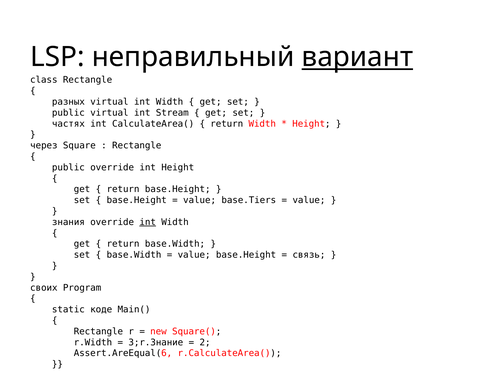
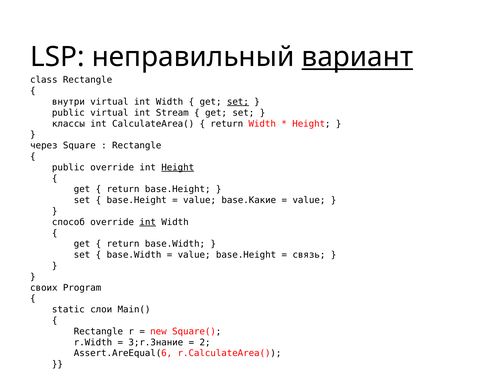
разных: разных -> внутри (68, 102)
set underline: none -> present (238, 102)
частях: частях -> классы (68, 124)
Height underline: none -> present (178, 167)
base.Tiers: base.Tiers -> base.Какие (249, 200)
знания: знания -> способ (68, 222)
коде: коде -> слои (101, 310)
